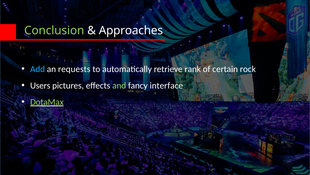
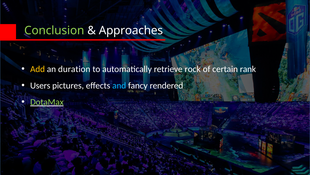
Add colour: light blue -> yellow (38, 69)
requests: requests -> duration (74, 69)
rank: rank -> rock (193, 69)
rock: rock -> rank (248, 69)
and colour: light green -> light blue (119, 85)
interface: interface -> rendered (166, 85)
